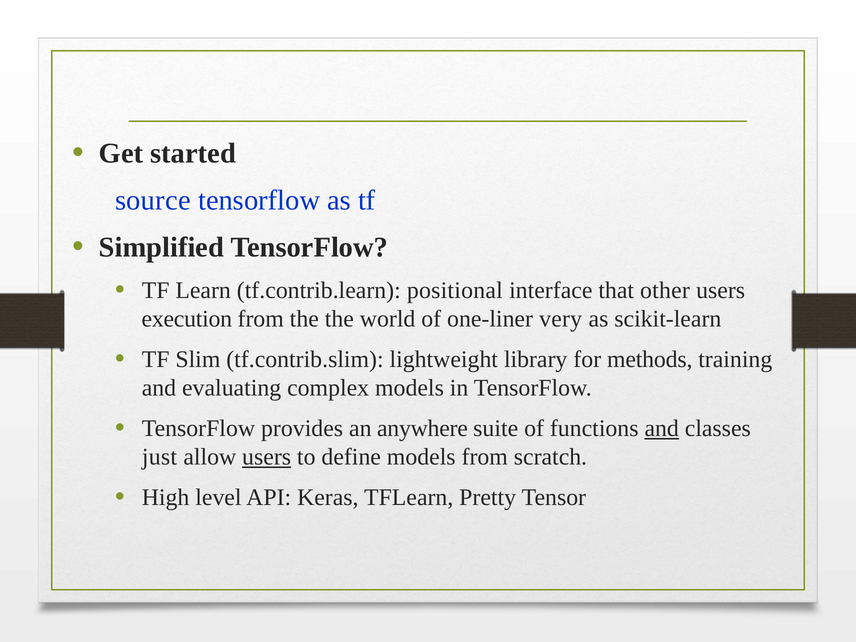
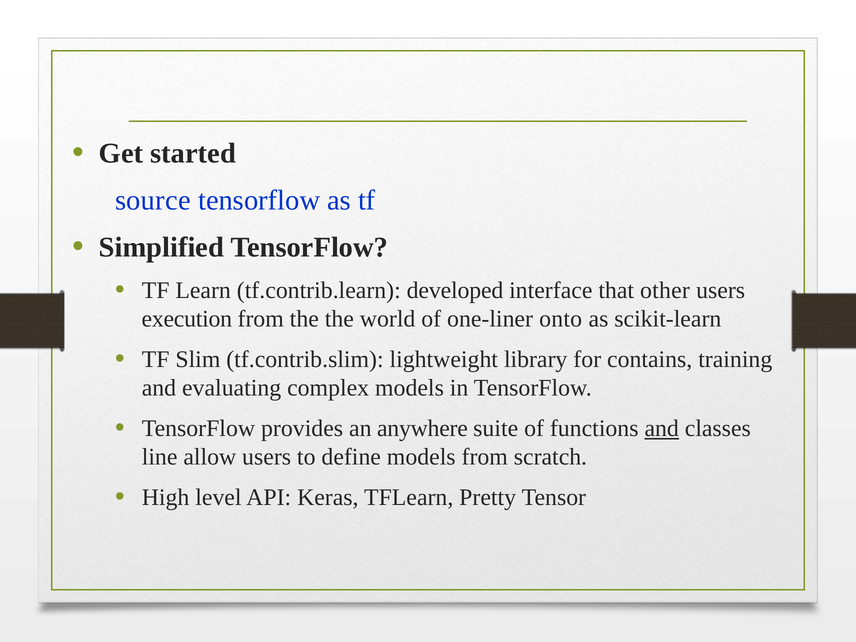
positional: positional -> developed (455, 290)
very: very -> onto (561, 319)
methods: methods -> contains (650, 359)
just: just -> line (160, 457)
users underline: present -> none (267, 457)
